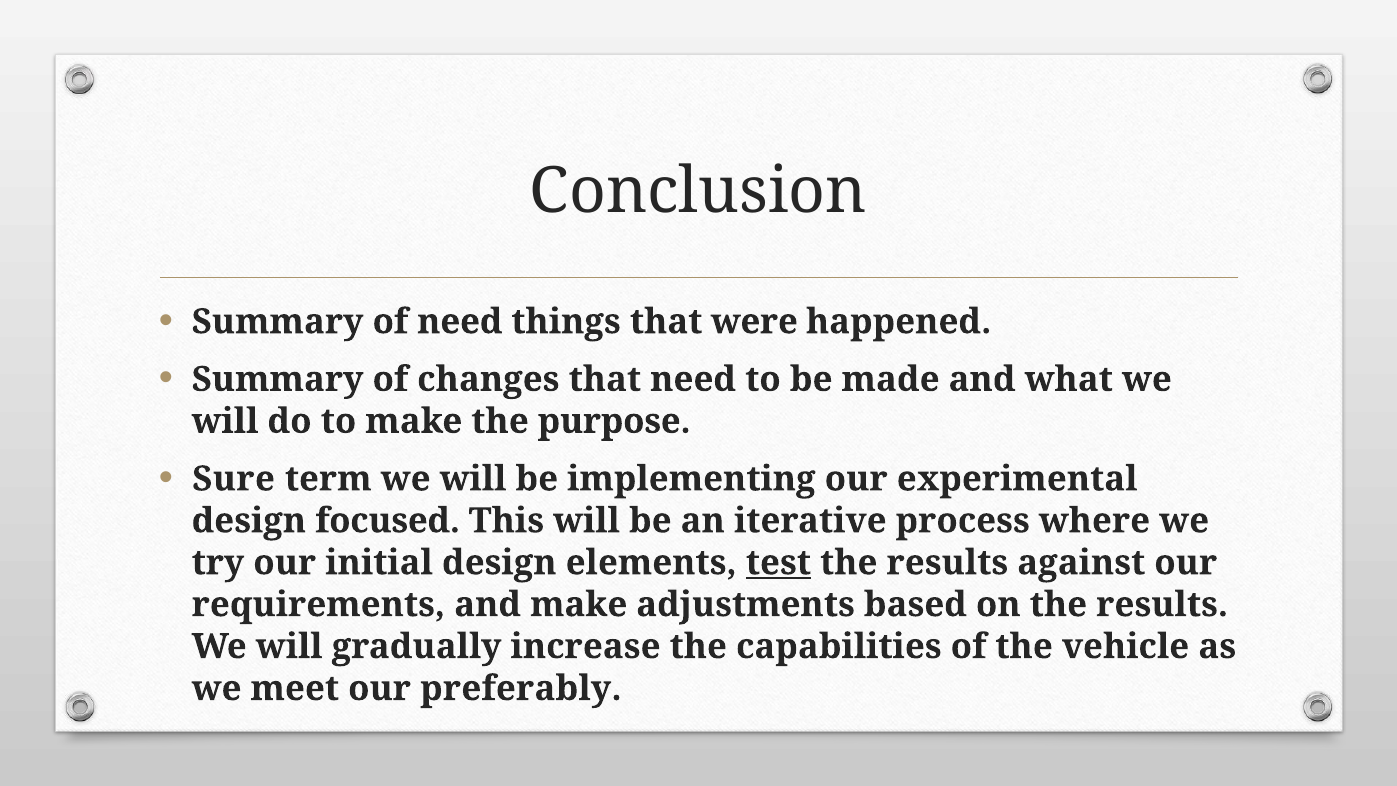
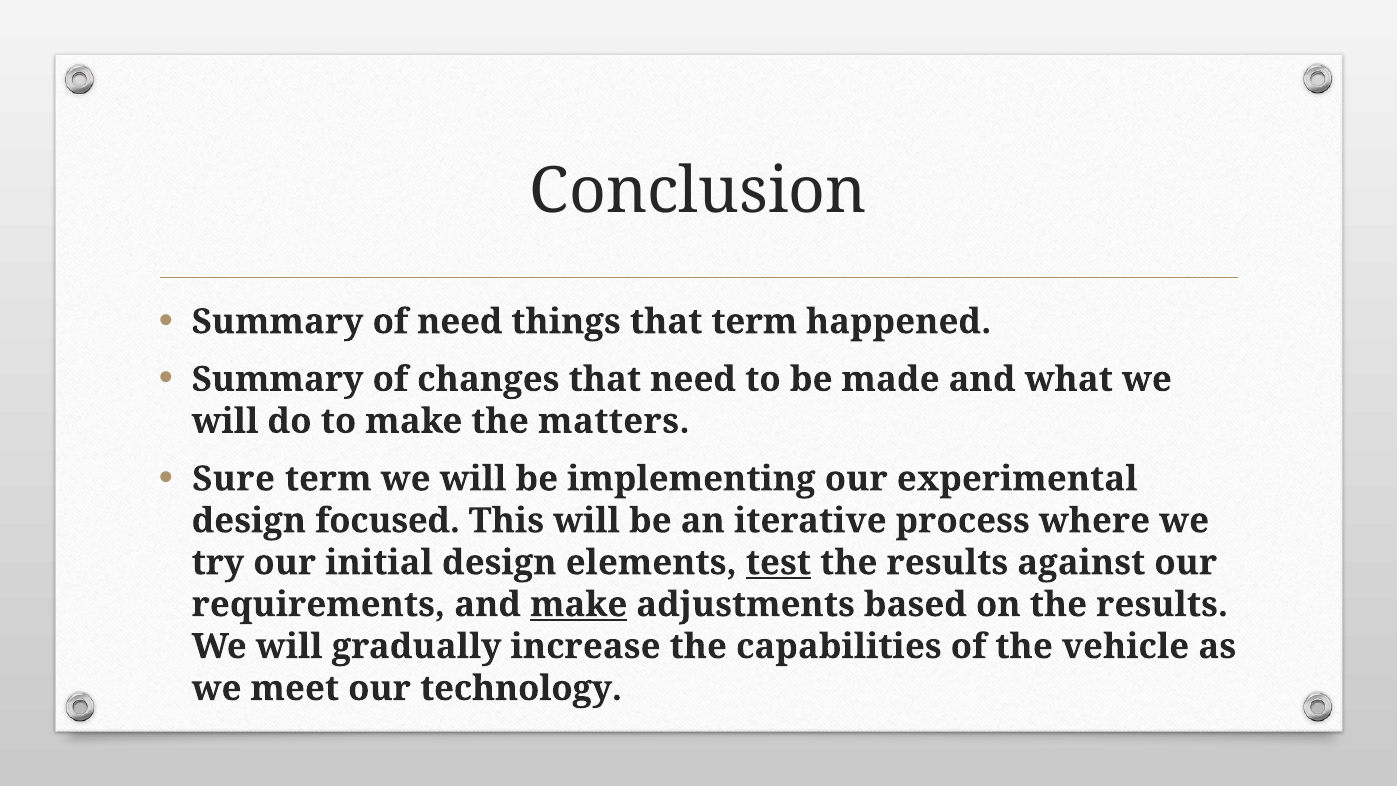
that were: were -> term (754, 322)
purpose: purpose -> matters (614, 421)
make underline: none -> present (579, 605)
preferably: preferably -> technology (521, 688)
